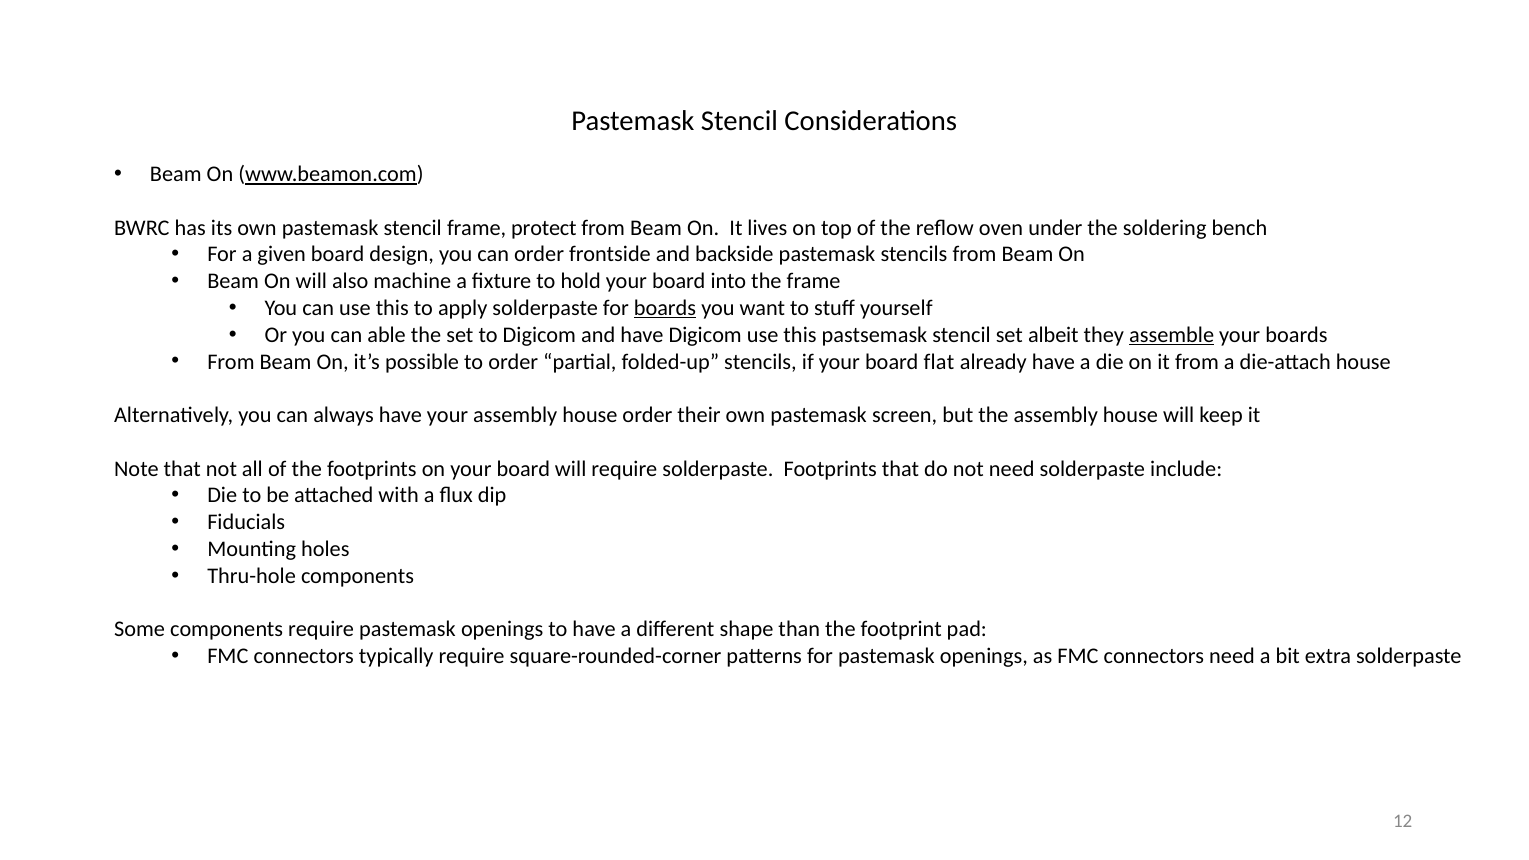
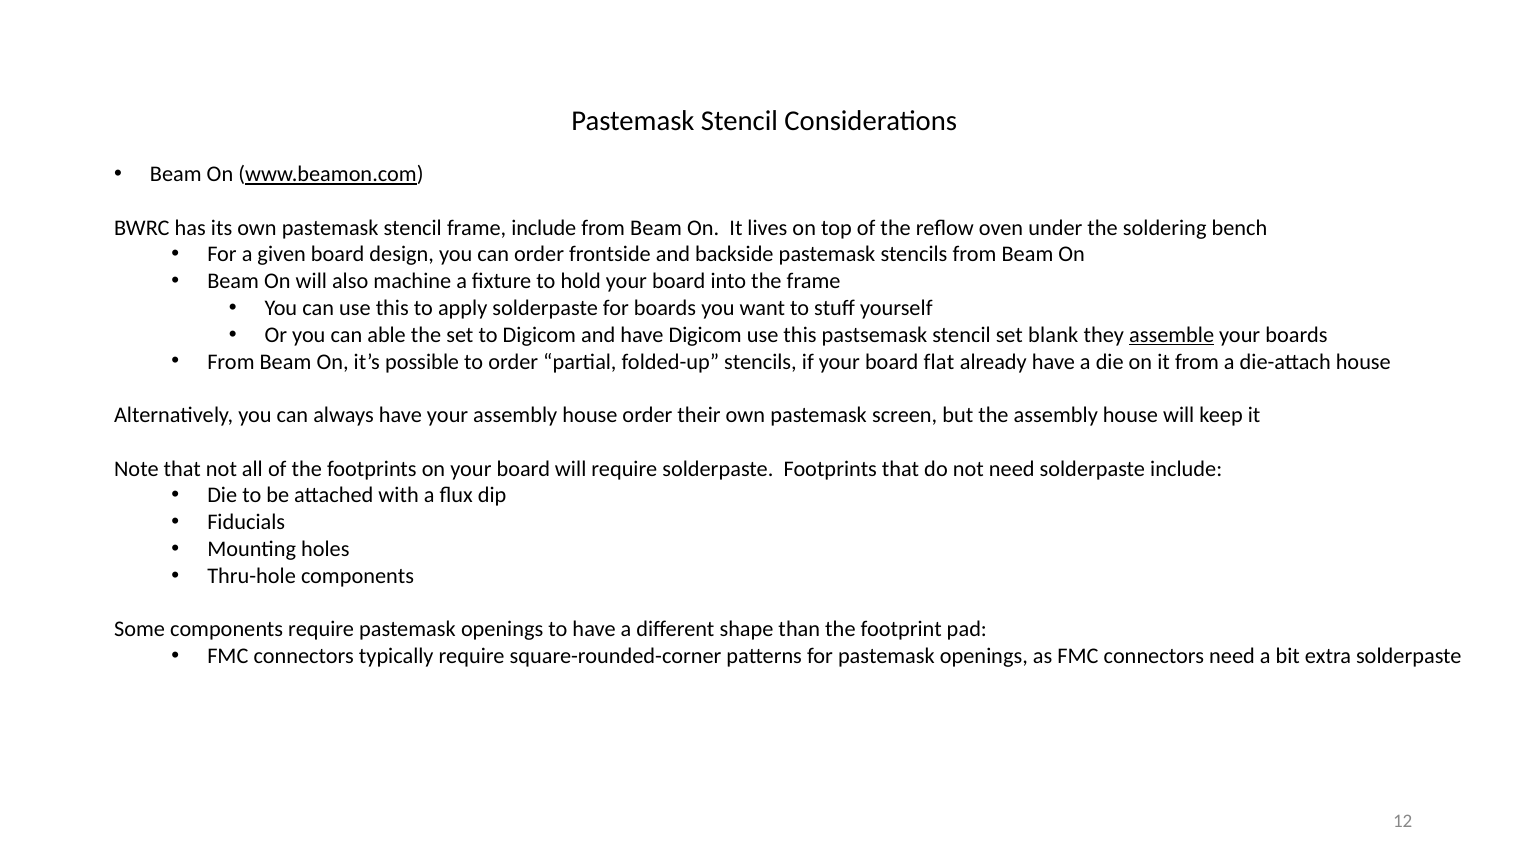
frame protect: protect -> include (544, 228)
boards underline: present -> none (665, 308)
albeit: albeit -> blank (1053, 335)
